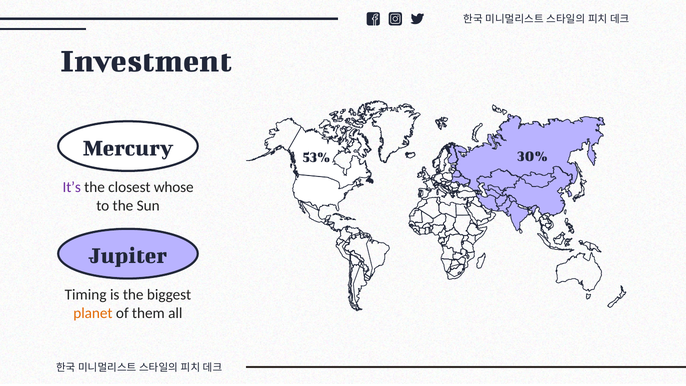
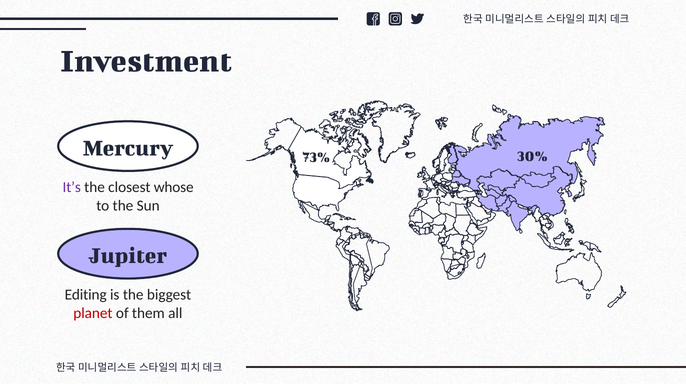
53%: 53% -> 73% (316, 157)
Timing: Timing -> Editing (86, 295)
planet colour: orange -> red (93, 313)
